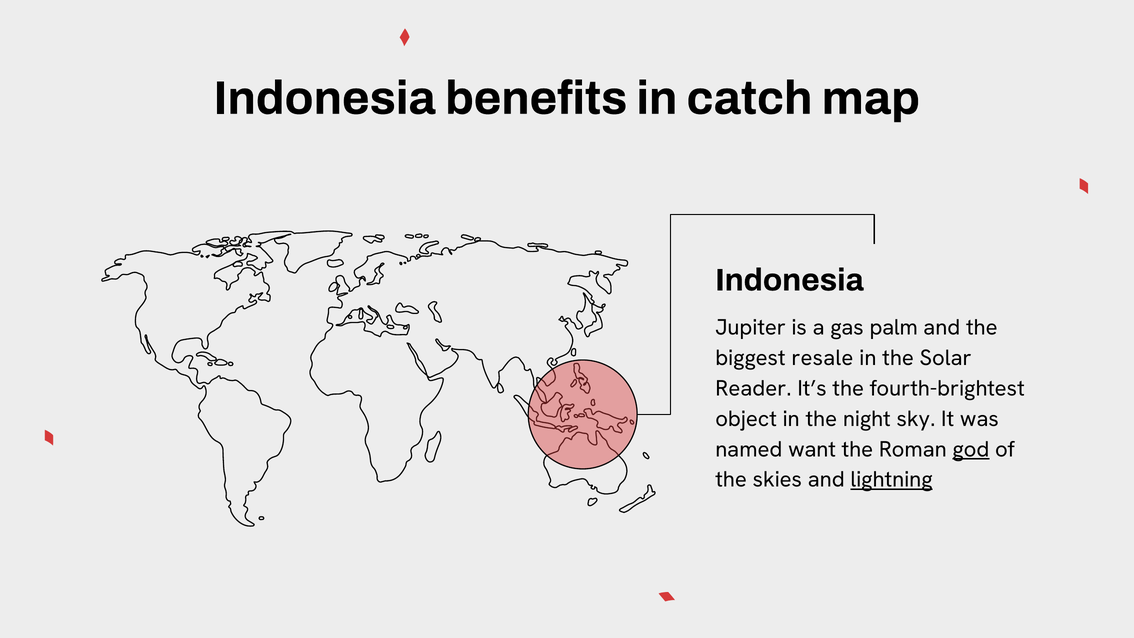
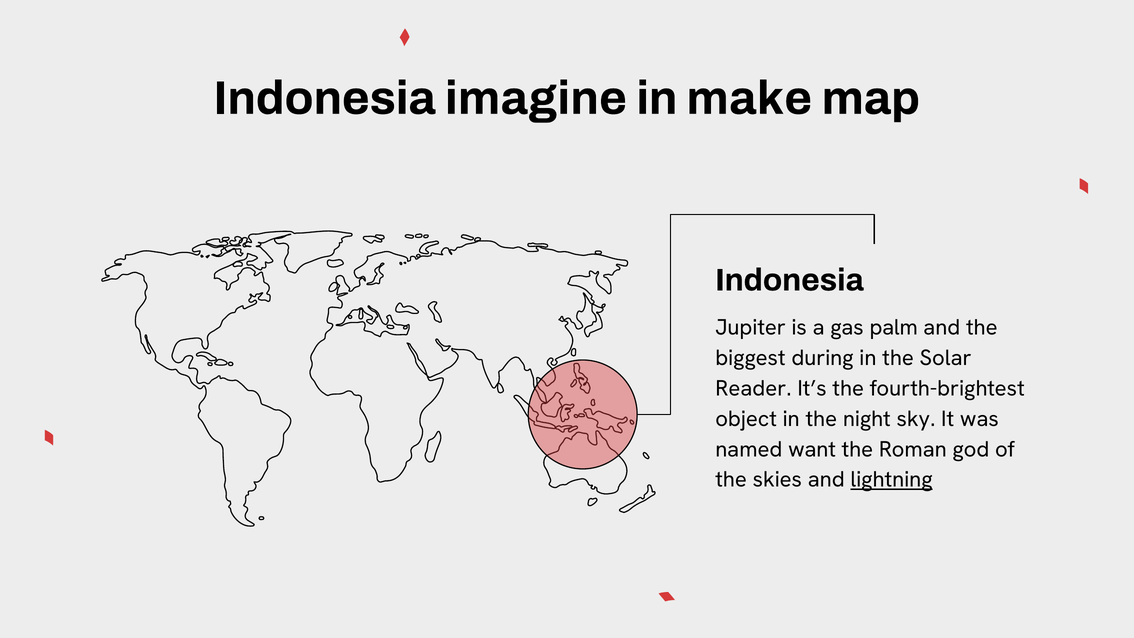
benefits: benefits -> imagine (536, 98)
catch: catch -> make (749, 98)
resale: resale -> during (822, 358)
god underline: present -> none (971, 449)
